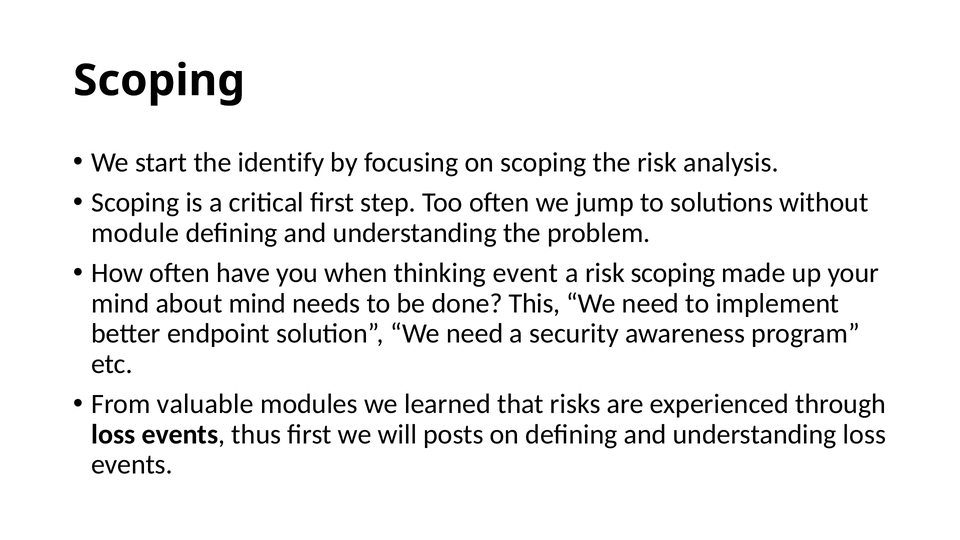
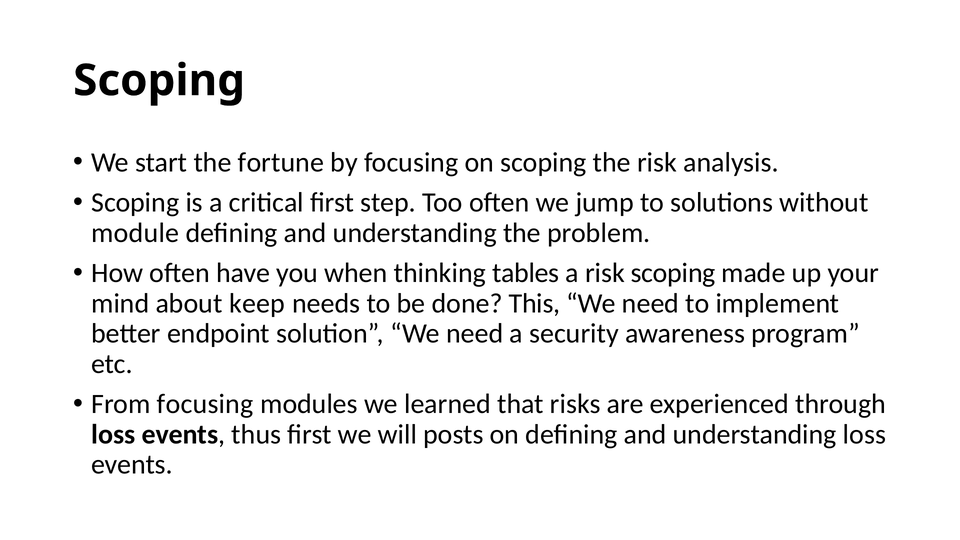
identify: identify -> fortune (281, 162)
event: event -> tables (526, 273)
about mind: mind -> keep (257, 303)
From valuable: valuable -> focusing (205, 404)
